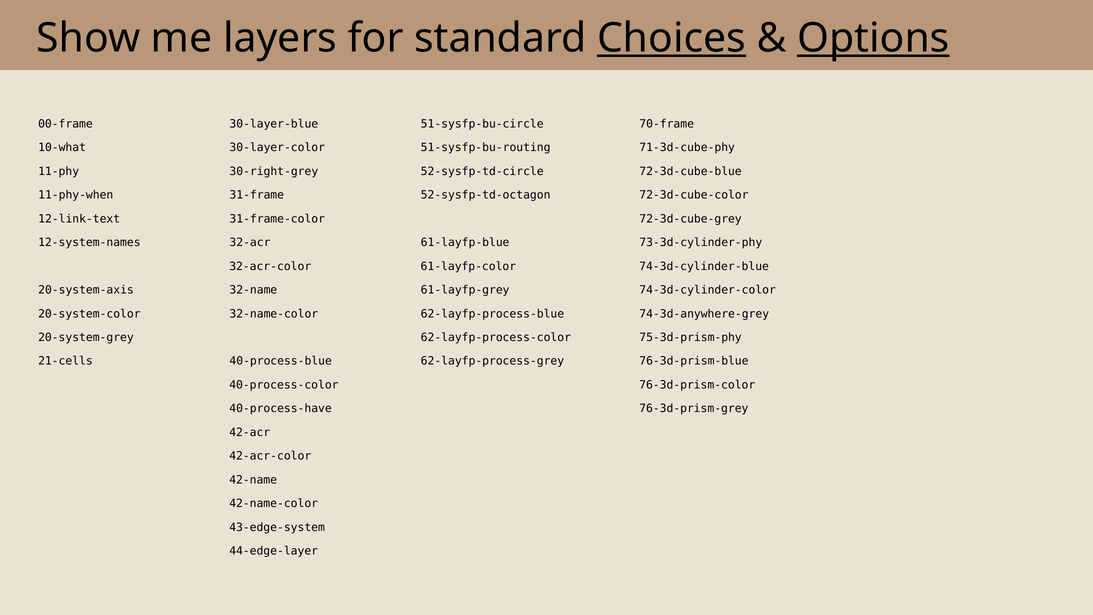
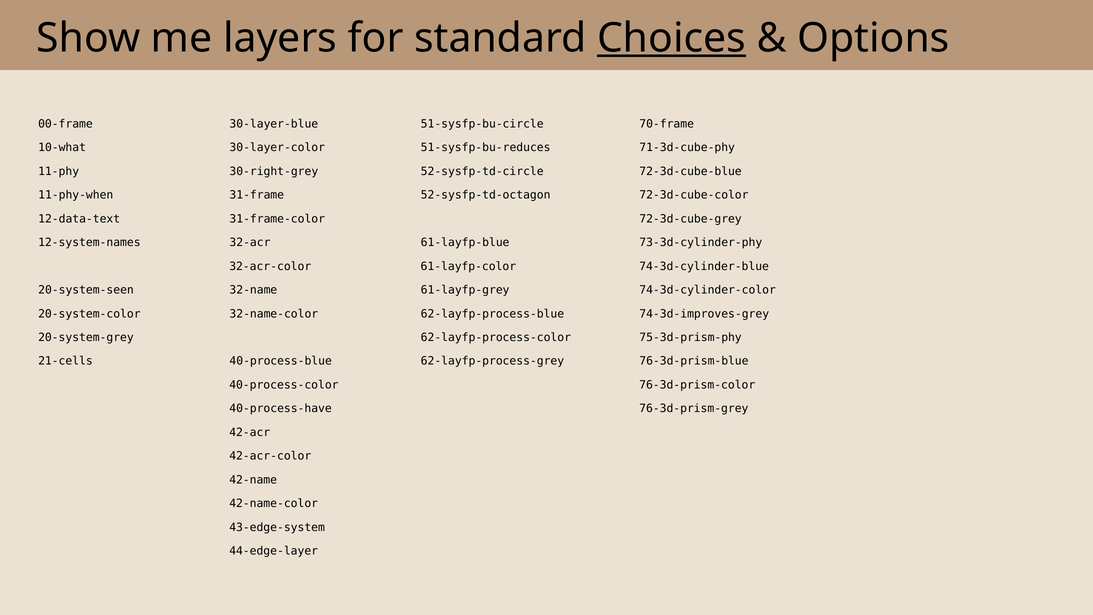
Options underline: present -> none (873, 38)
51-sysfp-bu-routing: 51-sysfp-bu-routing -> 51-sysfp-bu-reduces (486, 148)
12-link-text: 12-link-text -> 12-data-text (79, 219)
20-system-axis: 20-system-axis -> 20-system-seen (86, 290)
74-3d-anywhere-grey: 74-3d-anywhere-grey -> 74-3d-improves-grey (704, 314)
